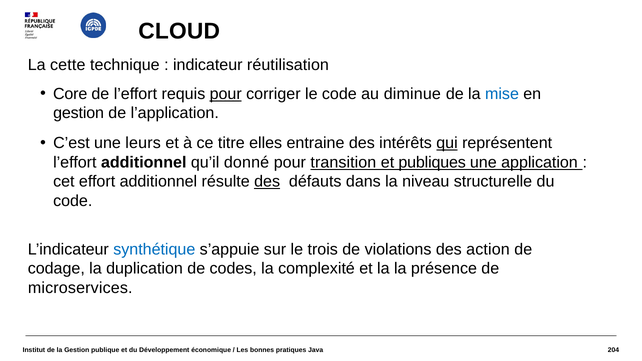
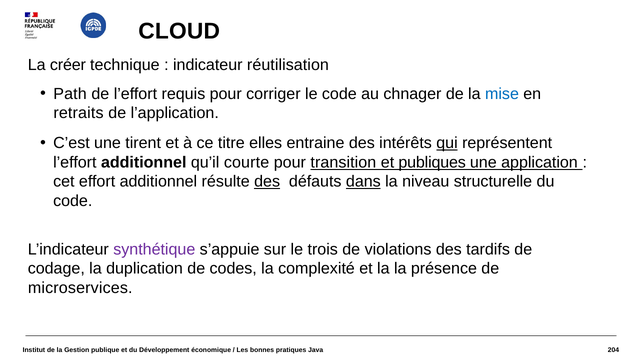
cette: cette -> créer (68, 65)
Core: Core -> Path (70, 94)
pour underline: present -> none (226, 94)
diminue: diminue -> chnager (412, 94)
gestion: gestion -> retraits (78, 113)
leurs: leurs -> tirent (143, 143)
donné: donné -> courte (247, 162)
dans underline: none -> present (363, 182)
synthétique colour: blue -> purple (154, 249)
action: action -> tardifs (488, 249)
